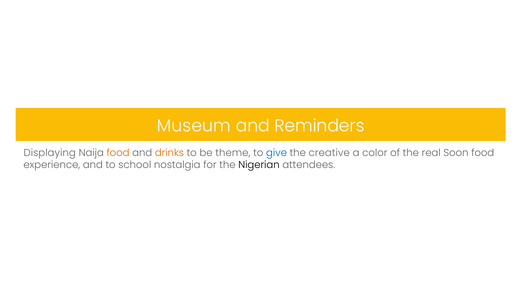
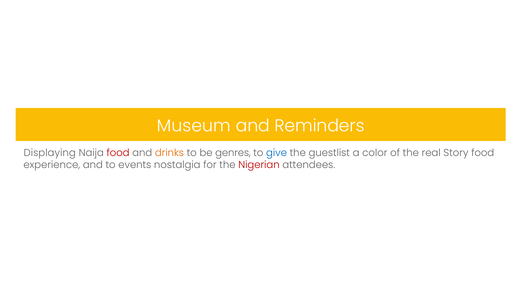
food colour: orange -> red (118, 153)
theme: theme -> genres (233, 153)
creative: creative -> guestlist (329, 153)
Soon: Soon -> Story (456, 153)
school: school -> events (135, 165)
Nigerian colour: black -> red (259, 165)
